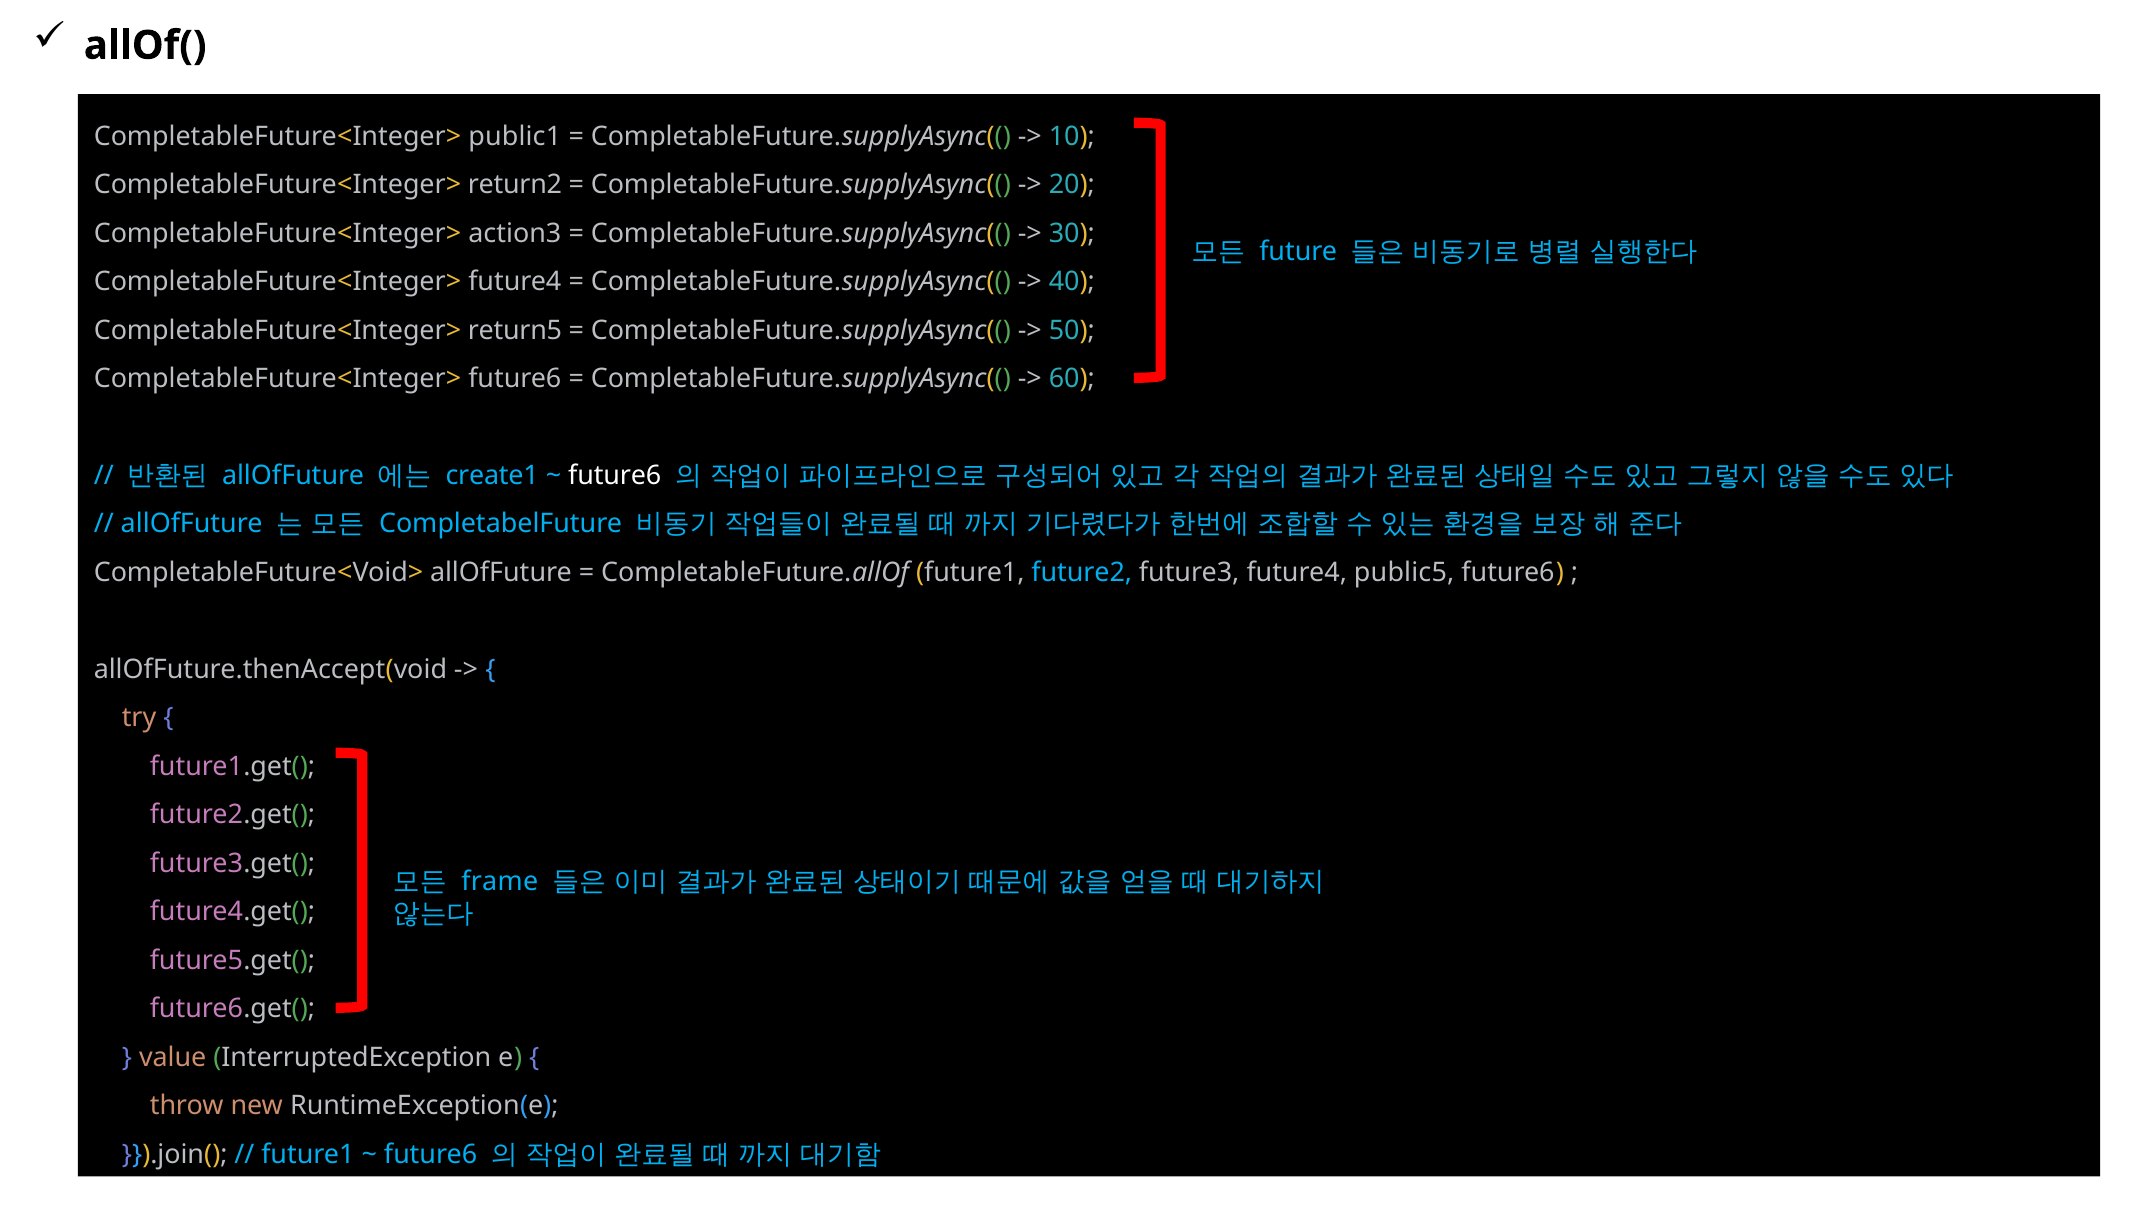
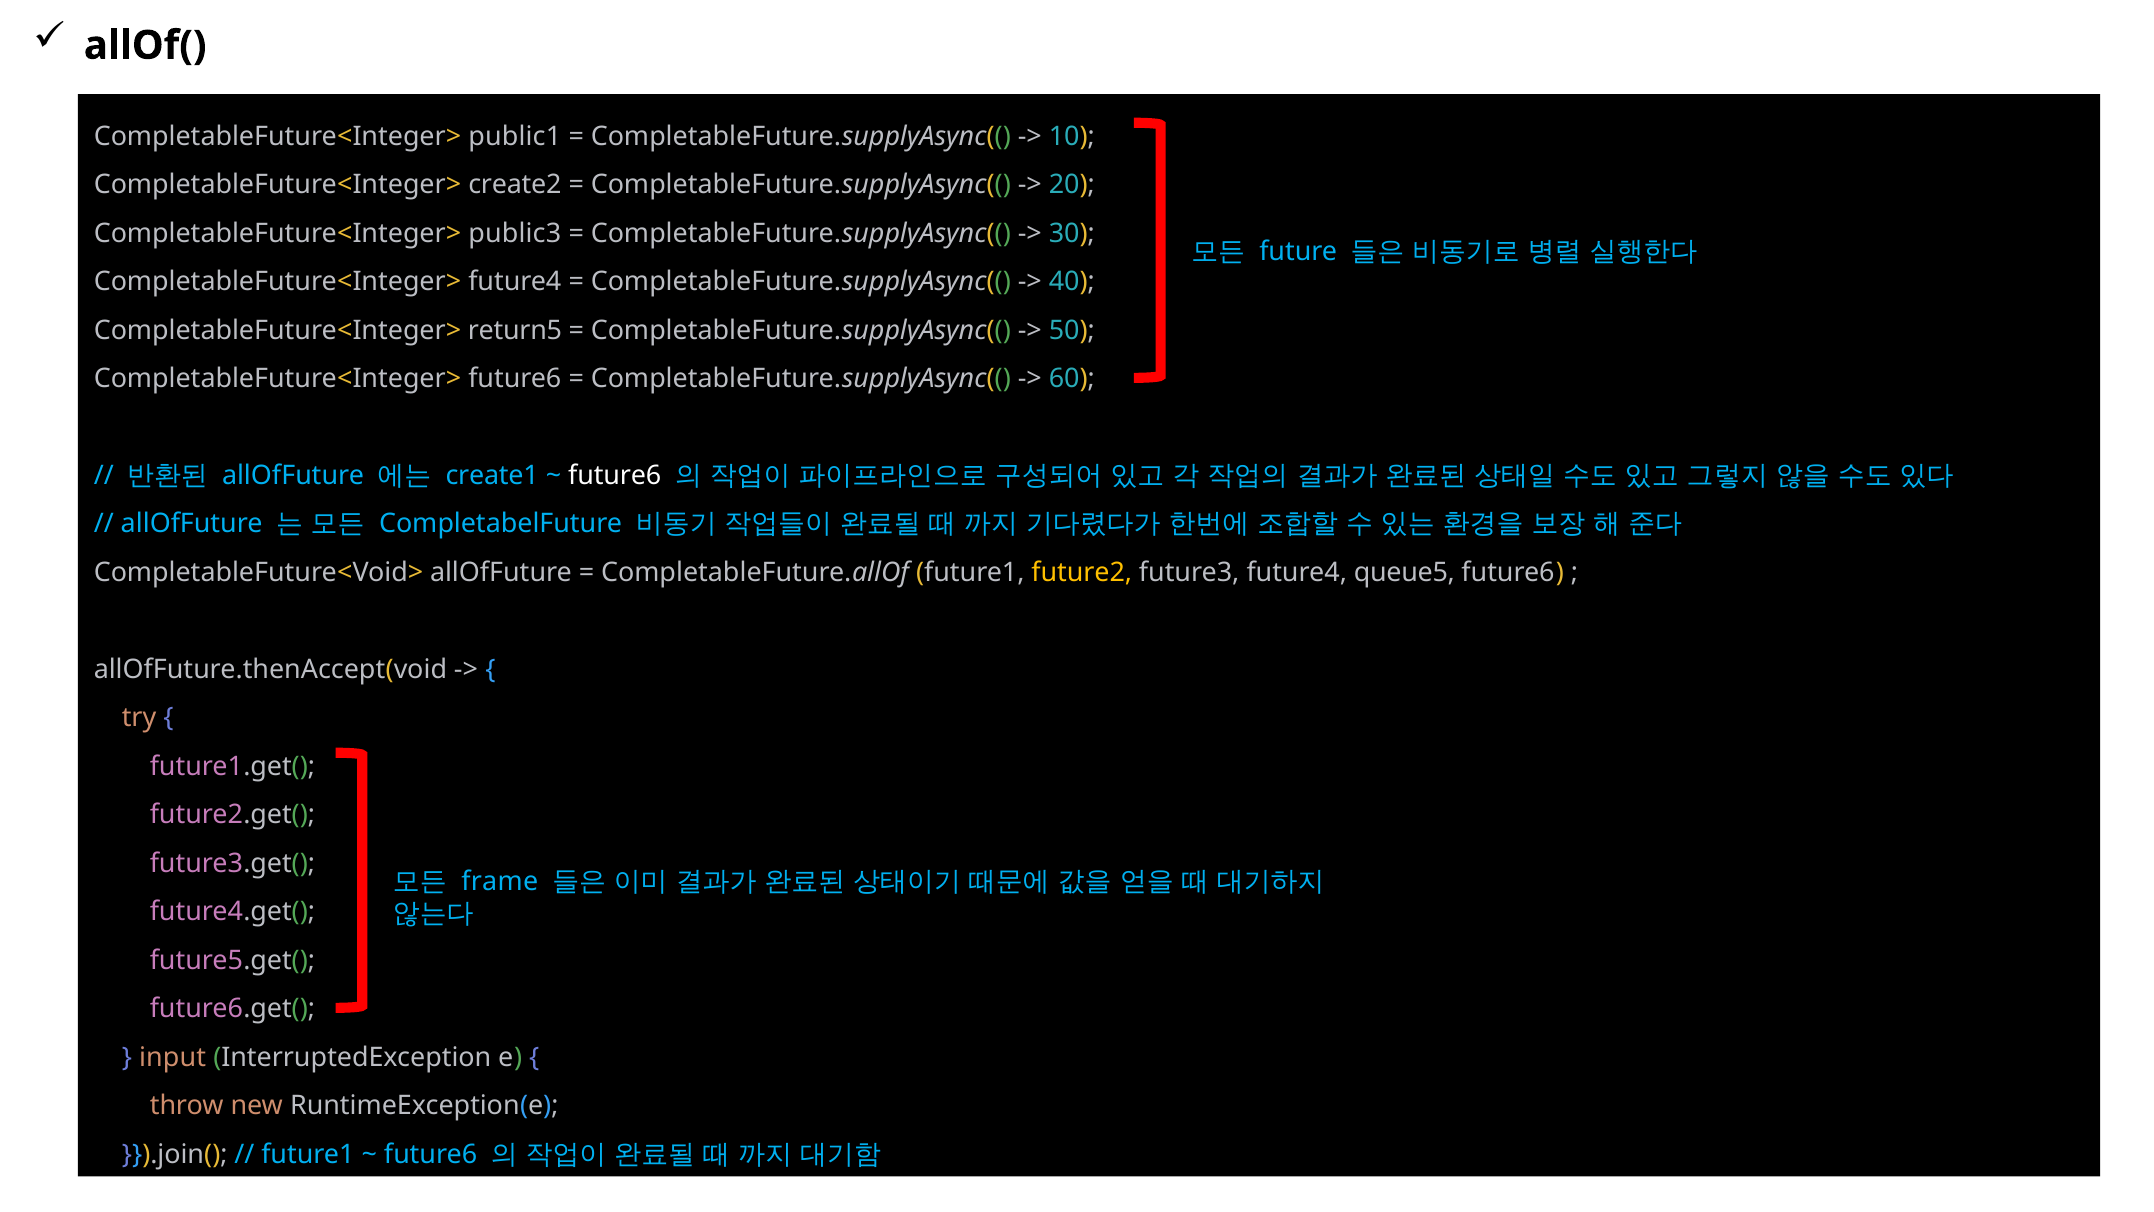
return2: return2 -> create2 (515, 185)
action3: action3 -> public3 (515, 233)
future2 colour: light blue -> yellow (1082, 572)
public5: public5 -> queue5 (1404, 572)
value: value -> input (173, 1057)
